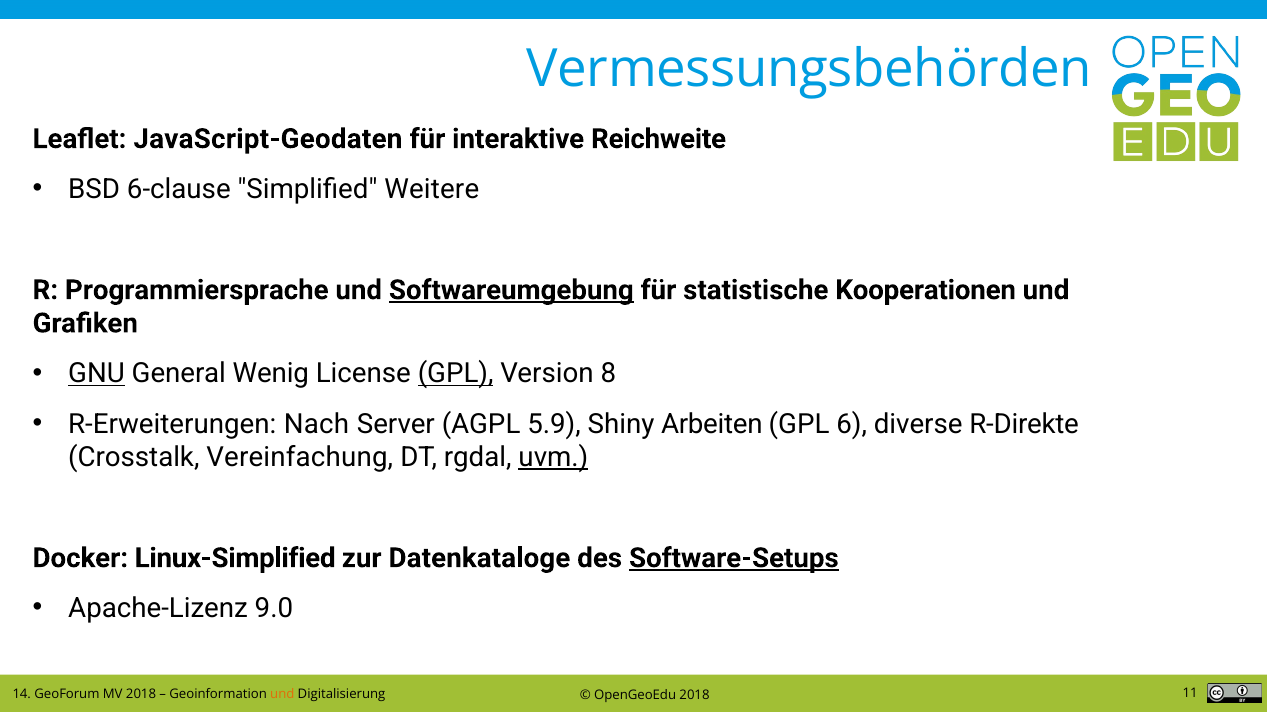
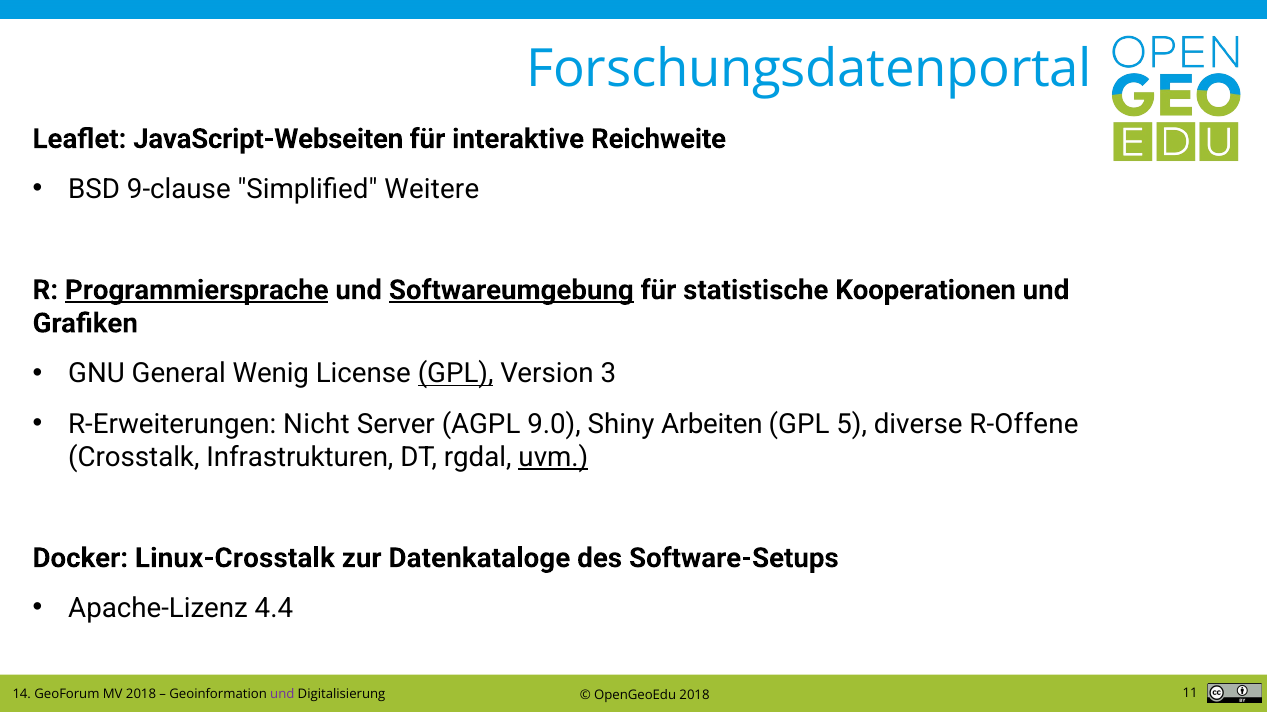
Vermessungsbehörden: Vermessungsbehörden -> Forschungsdatenportal (809, 70)
JavaScript-Geodaten: JavaScript-Geodaten -> JavaScript-Webseiten (268, 139)
6-clause: 6-clause -> 9-clause (179, 189)
Programmiersprache underline: none -> present (197, 290)
GNU underline: present -> none (97, 374)
8: 8 -> 3 (608, 374)
Nach: Nach -> Nicht (316, 424)
5.9: 5.9 -> 9.0 (554, 424)
6: 6 -> 5 (852, 424)
R-Direkte: R-Direkte -> R-Offene (1024, 424)
Vereinfachung: Vereinfachung -> Infrastrukturen (300, 458)
Linux-Simplified: Linux-Simplified -> Linux-Crosstalk (235, 559)
Software-Setups underline: present -> none (734, 559)
9.0: 9.0 -> 4.4 (274, 609)
und colour: orange -> purple (282, 695)
